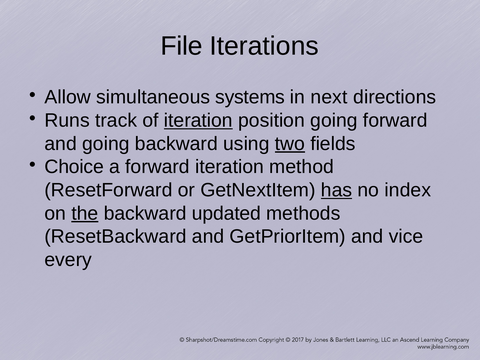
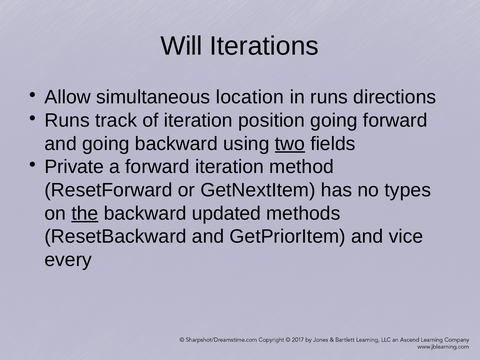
File: File -> Will (182, 46)
systems: systems -> location (250, 97)
in next: next -> runs (329, 97)
iteration underline: present -> none (198, 120)
Choice: Choice -> Private (74, 167)
has underline: present -> none (337, 190)
index: index -> types (408, 190)
